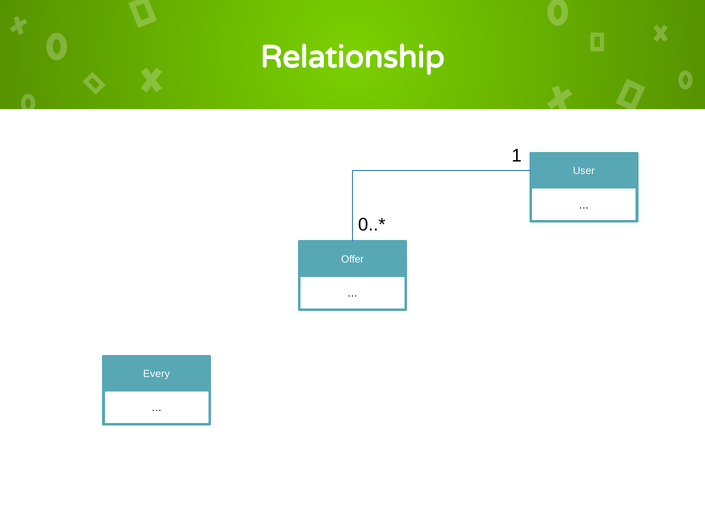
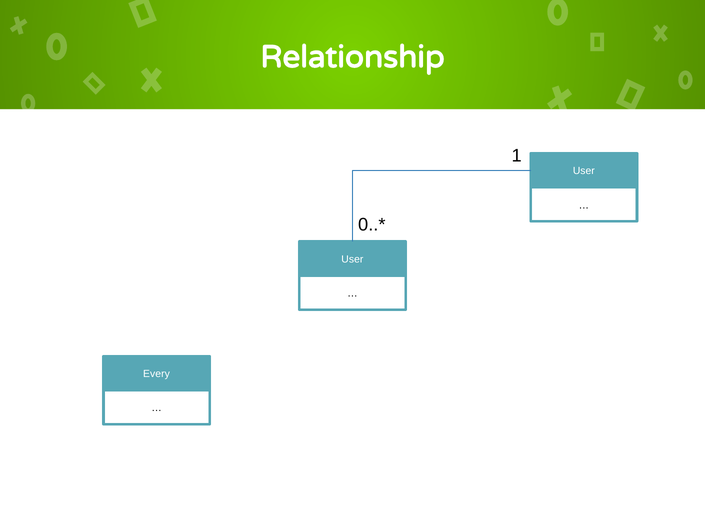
Offer: Offer -> User (352, 260)
